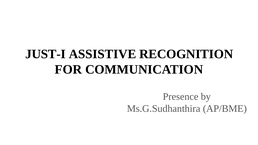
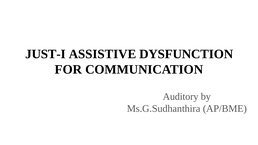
RECOGNITION: RECOGNITION -> DYSFUNCTION (186, 54)
Presence: Presence -> Auditory (181, 97)
